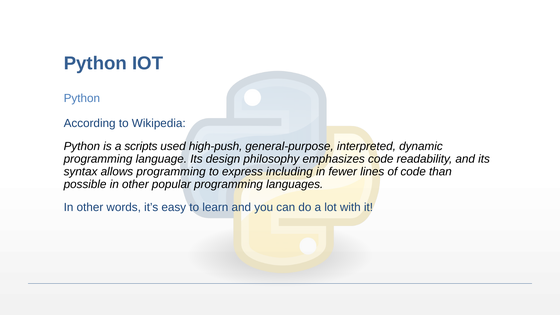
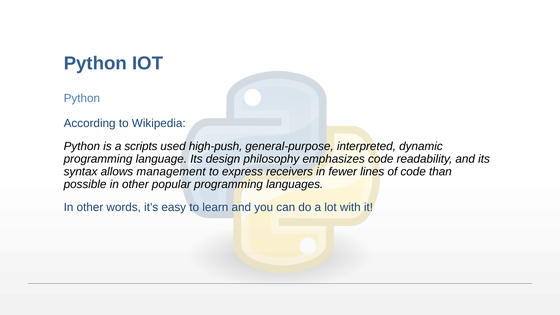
allows programming: programming -> management (171, 172)
including: including -> receivers (290, 172)
